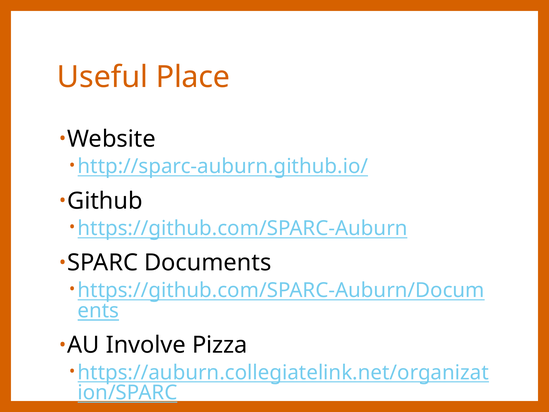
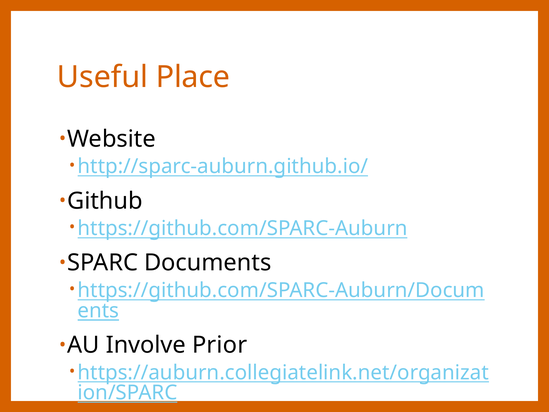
Pizza: Pizza -> Prior (220, 345)
